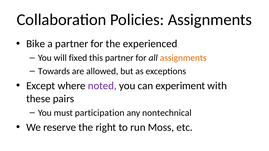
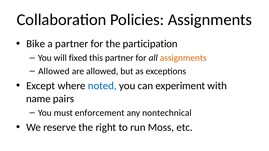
experienced: experienced -> participation (150, 44)
Towards: Towards -> Allowed (54, 71)
noted colour: purple -> blue (102, 86)
these: these -> name (38, 99)
participation: participation -> enforcement (100, 113)
